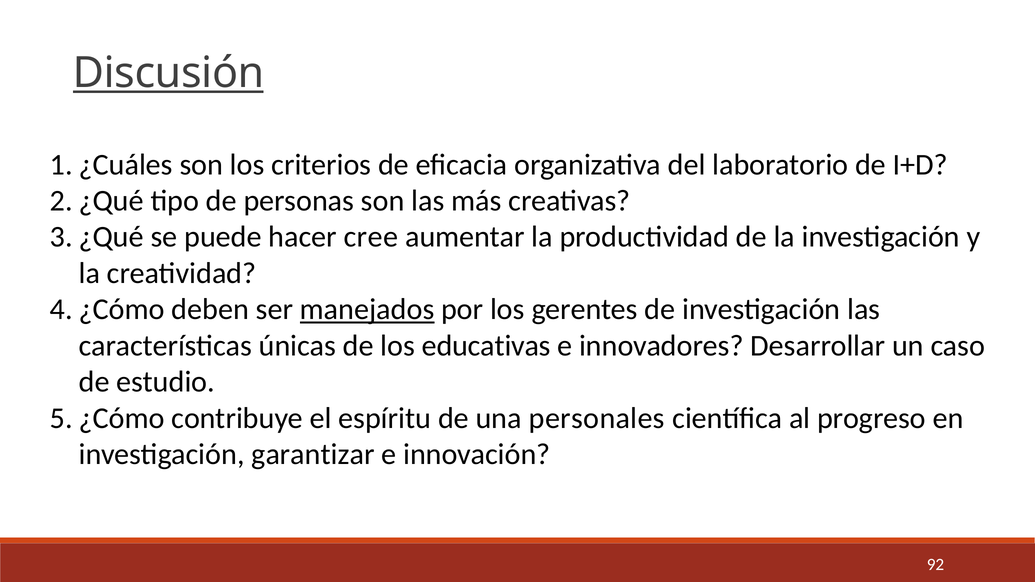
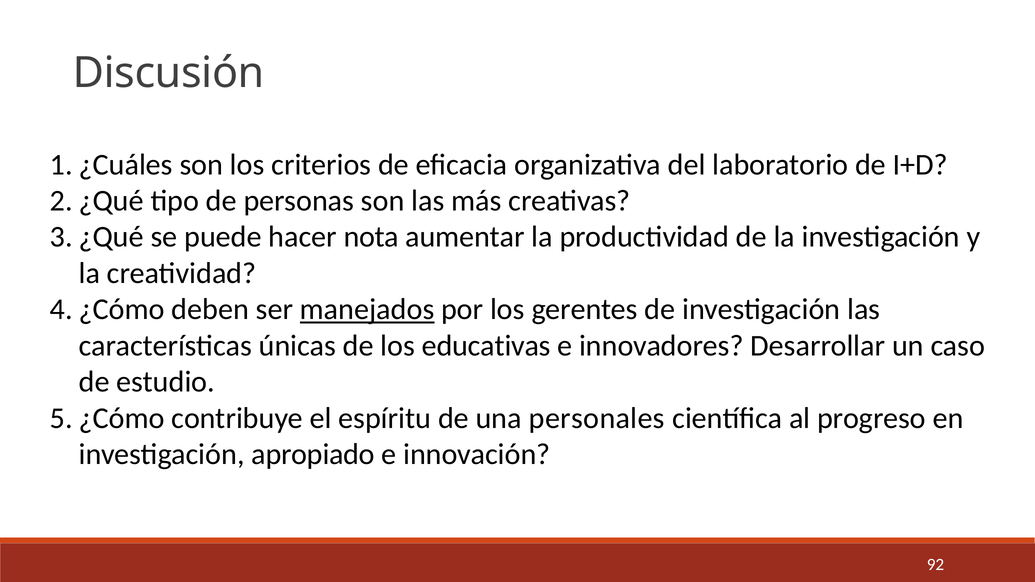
Discusión underline: present -> none (168, 73)
cree: cree -> nota (371, 237)
garantizar: garantizar -> apropiado (313, 455)
